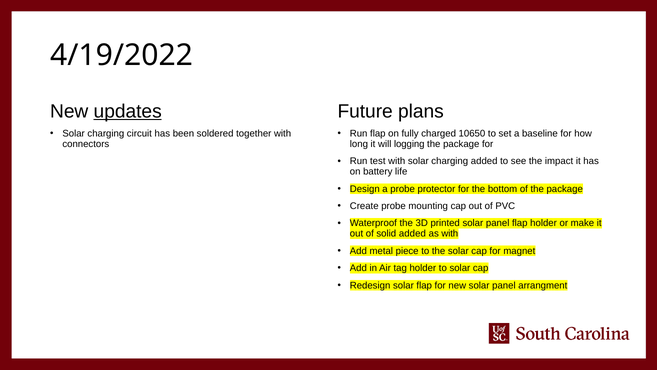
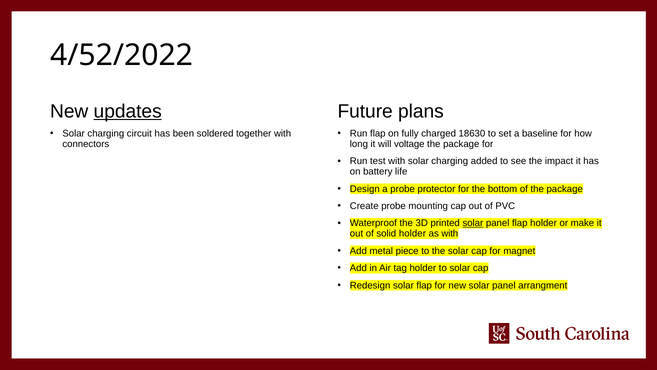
4/19/2022: 4/19/2022 -> 4/52/2022 (122, 55)
10650: 10650 -> 18630 (472, 134)
logging: logging -> voltage (409, 144)
solar underline: none -> present (473, 223)
solid added: added -> holder (412, 233)
